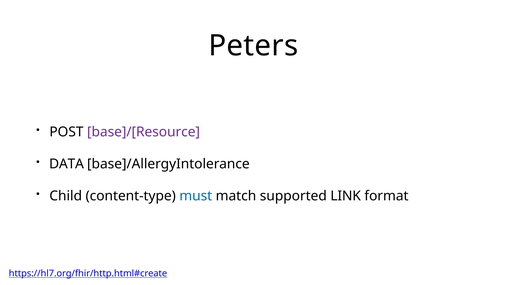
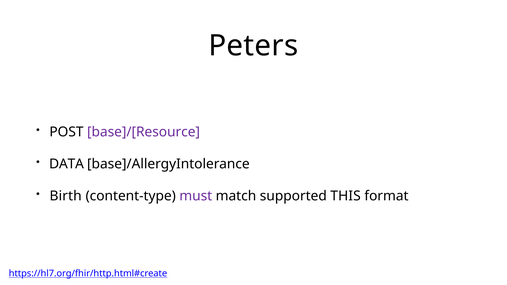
Child: Child -> Birth (66, 196)
must colour: blue -> purple (196, 196)
LINK: LINK -> THIS (346, 196)
